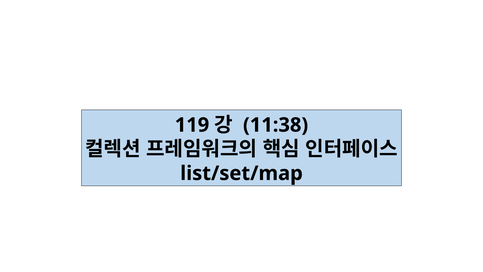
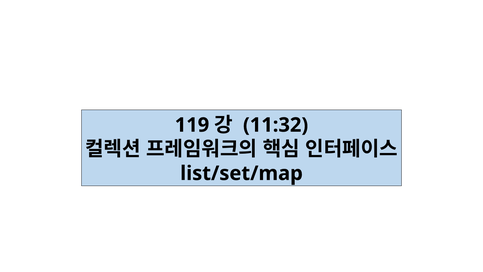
11:38: 11:38 -> 11:32 (276, 125)
